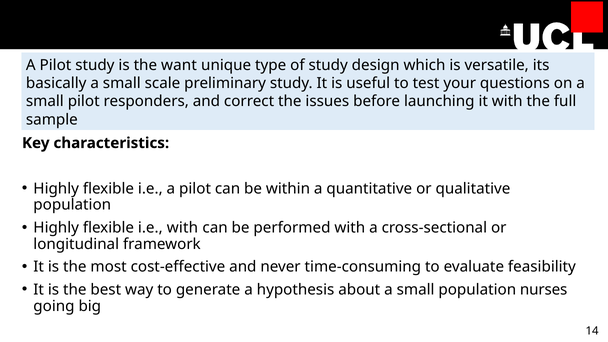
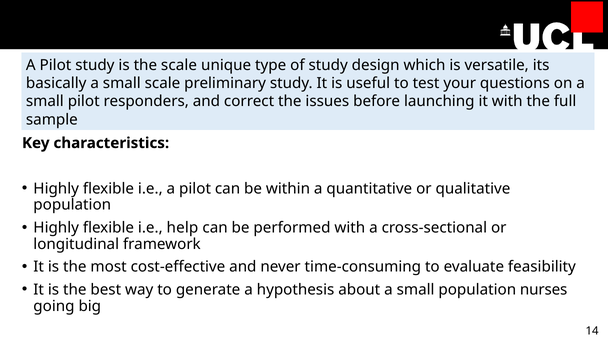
the want: want -> scale (179, 65)
i.e with: with -> help (182, 228)
